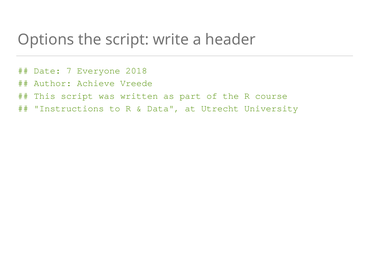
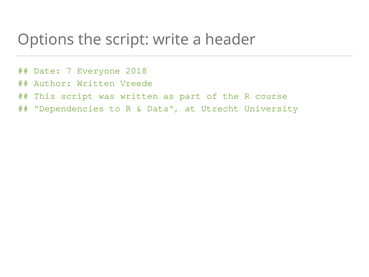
Author Achieve: Achieve -> Written (96, 83)
Instructions: Instructions -> Dependencies (69, 108)
